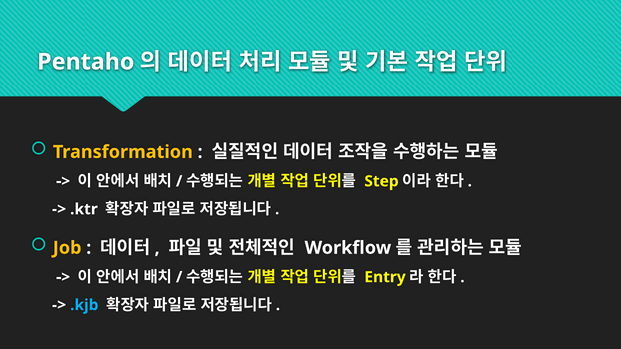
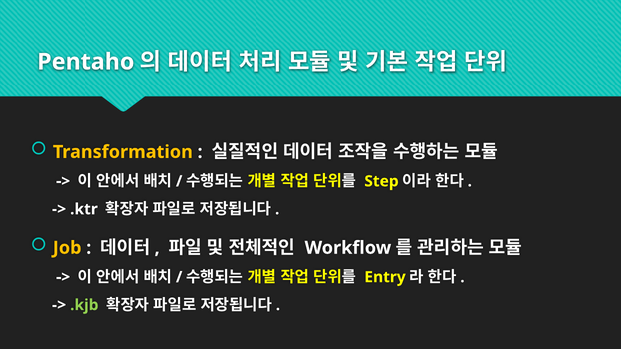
.kjb colour: light blue -> light green (84, 305)
